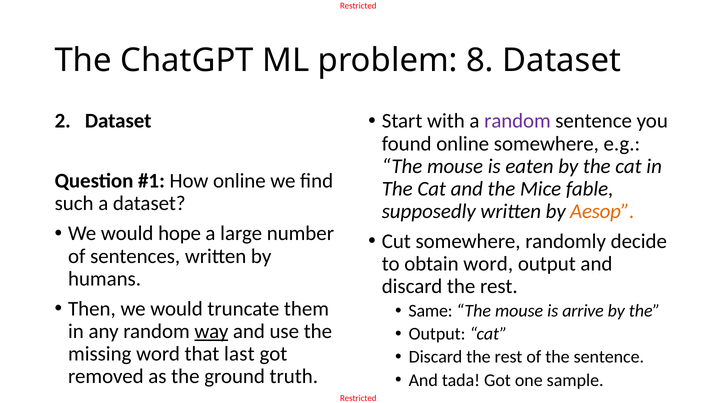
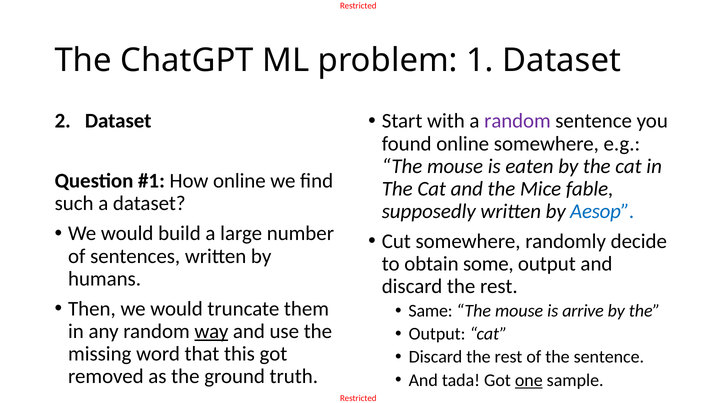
8: 8 -> 1 (480, 60)
Aesop colour: orange -> blue (602, 211)
hope: hope -> build (179, 234)
obtain word: word -> some (488, 264)
last: last -> this (239, 354)
one underline: none -> present (529, 380)
